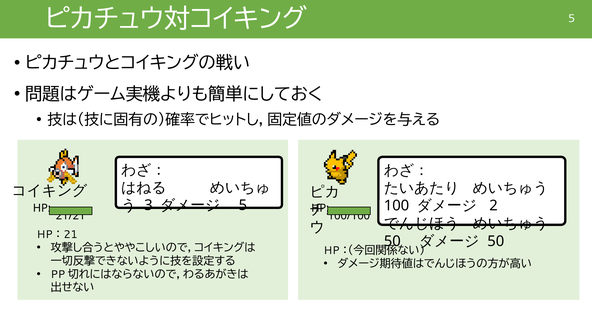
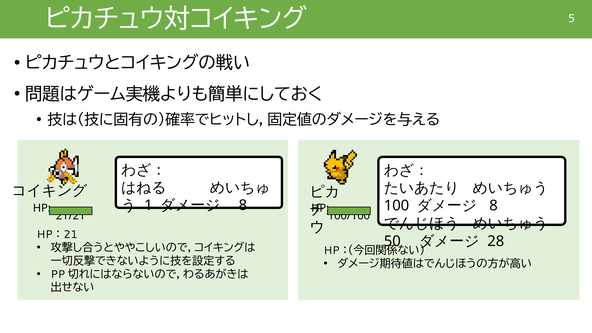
3: 3 -> 1 (148, 205)
5: 5 -> 8 (243, 205)
2: 2 -> 8 (493, 206)
50: 50 -> 28 (496, 241)
